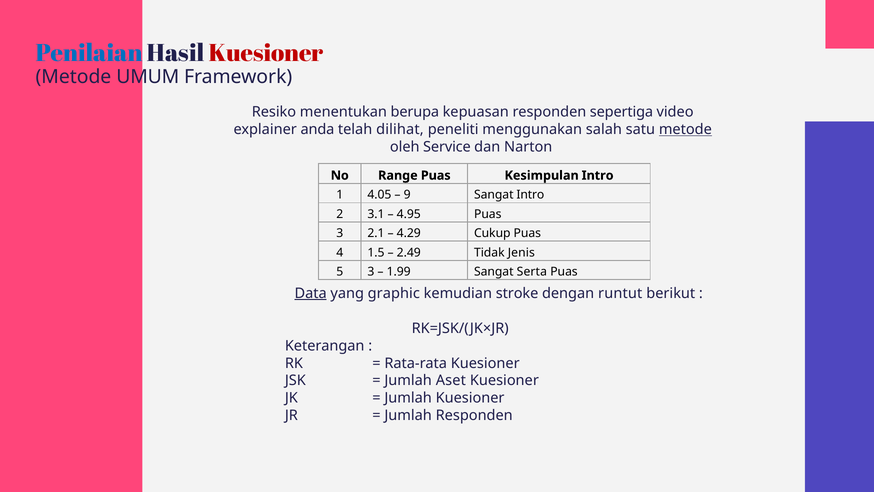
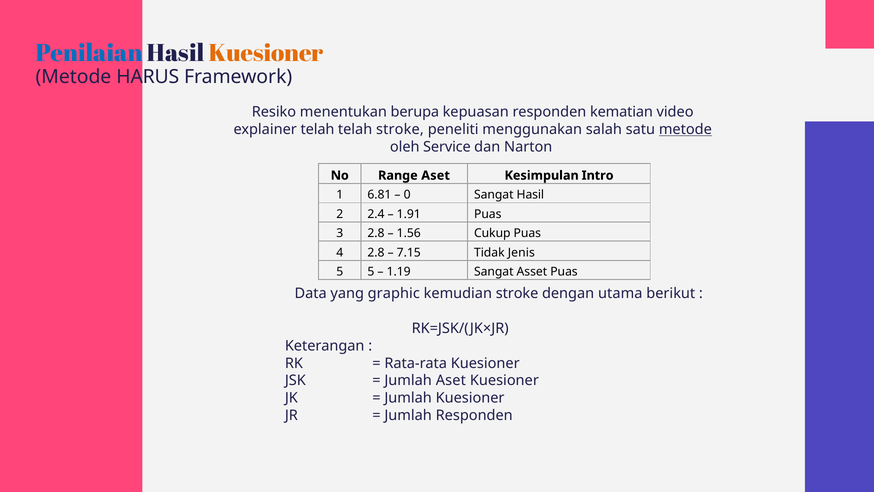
Kuesioner colour: red -> orange (266, 53)
UMUM: UMUM -> HARUS (148, 77)
sepertiga: sepertiga -> kematian (621, 112)
explainer anda: anda -> telah (317, 129)
telah dilihat: dilihat -> stroke (400, 129)
Range Puas: Puas -> Aset (436, 175)
4.05: 4.05 -> 6.81 (379, 195)
9: 9 -> 0 (407, 195)
Sangat Intro: Intro -> Hasil (530, 195)
3.1: 3.1 -> 2.4 (376, 214)
4.95: 4.95 -> 1.91 (409, 214)
3 2.1: 2.1 -> 2.8 (376, 233)
4.29: 4.29 -> 1.56 (409, 233)
4 1.5: 1.5 -> 2.8 (376, 252)
2.49: 2.49 -> 7.15 (409, 252)
5 3: 3 -> 5 (371, 272)
1.99: 1.99 -> 1.19 (399, 272)
Serta: Serta -> Asset (532, 272)
Data underline: present -> none (311, 293)
runtut: runtut -> utama (620, 293)
